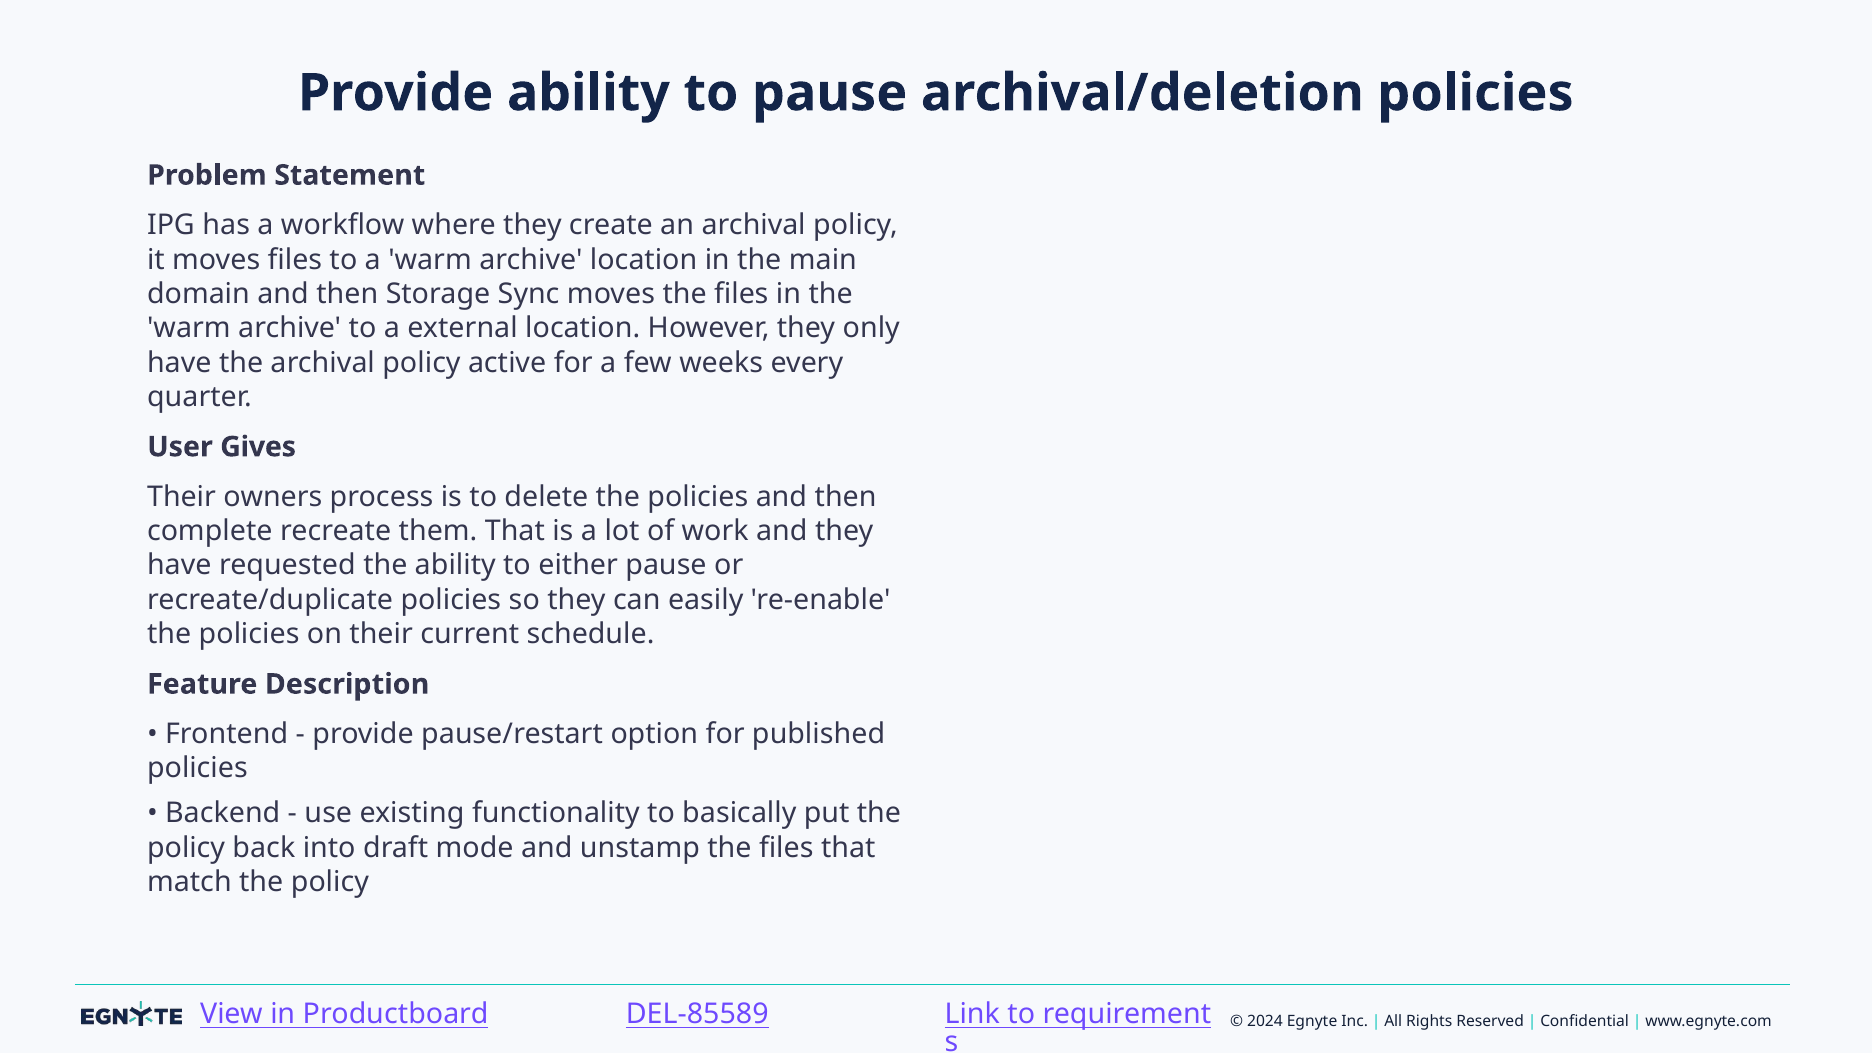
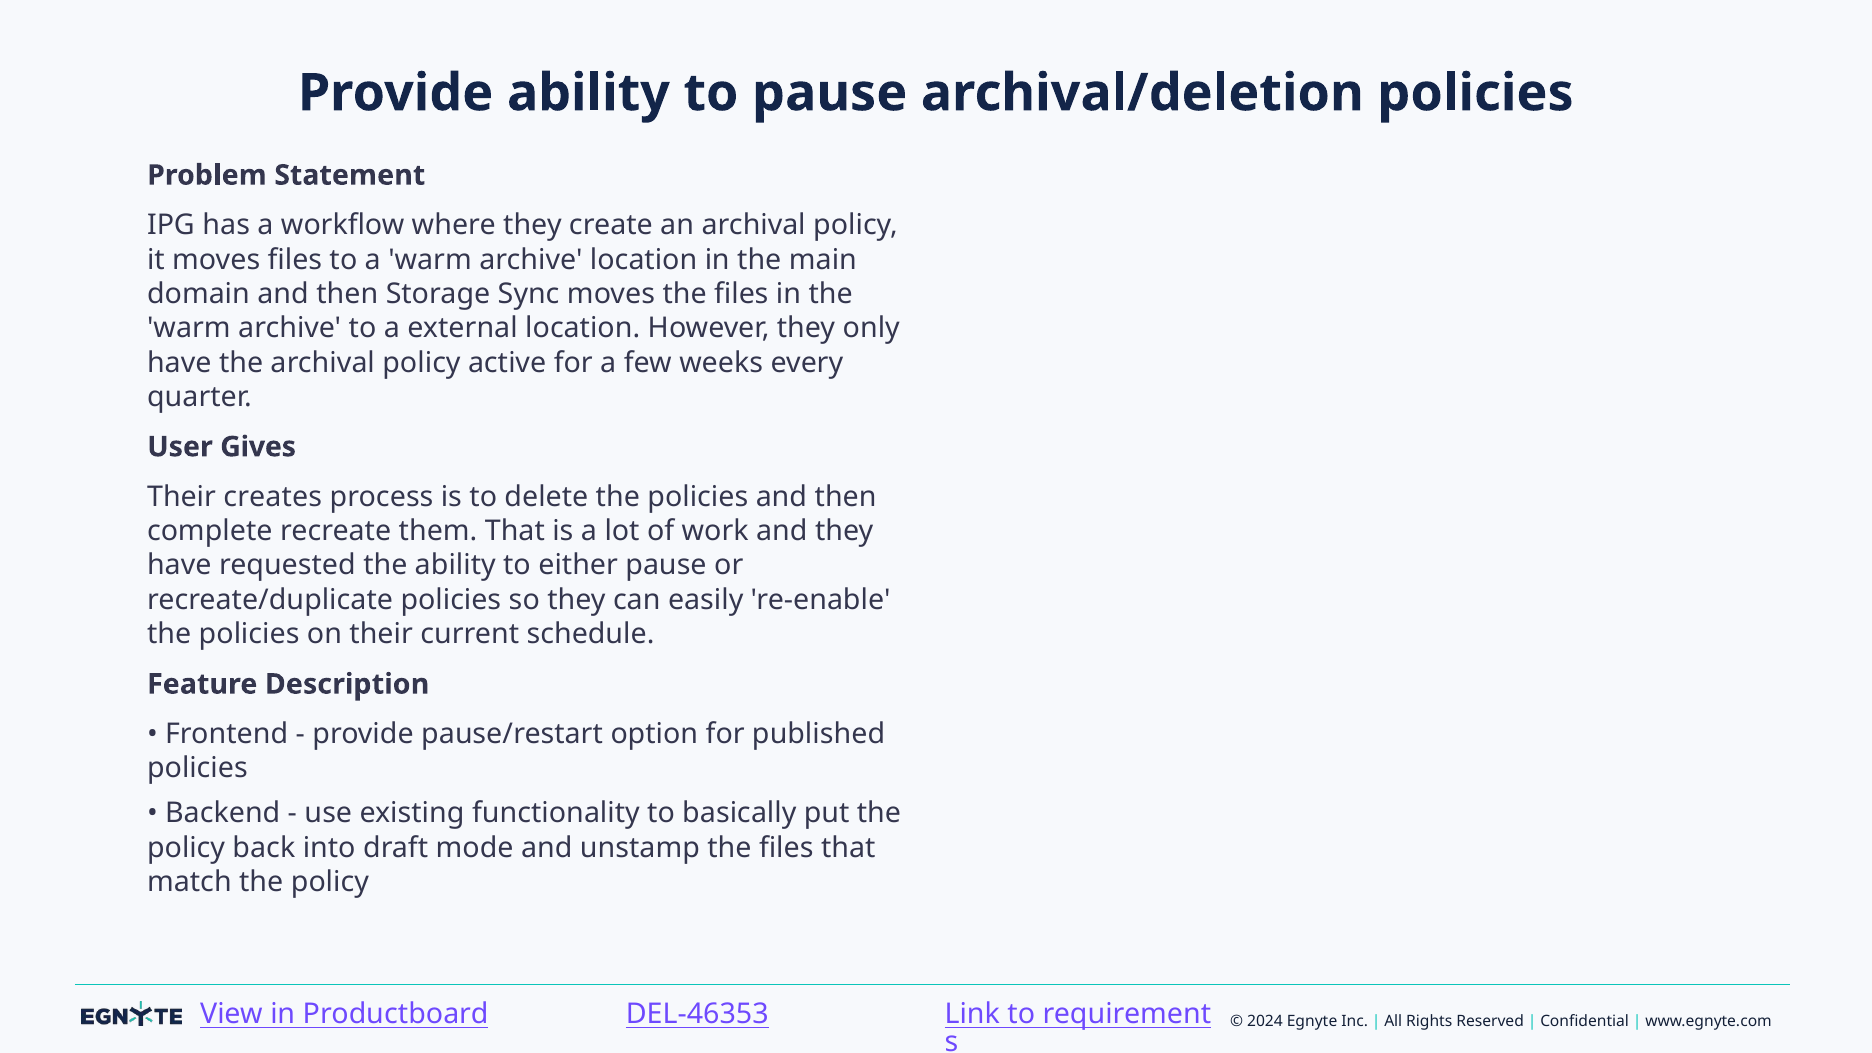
owners: owners -> creates (273, 497)
DEL-85589: DEL-85589 -> DEL-46353 (697, 1014)
